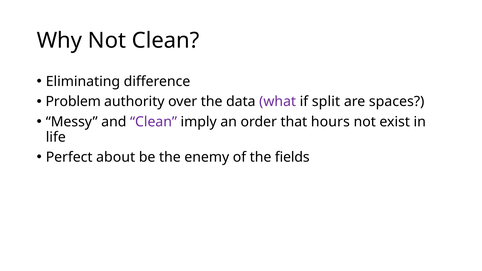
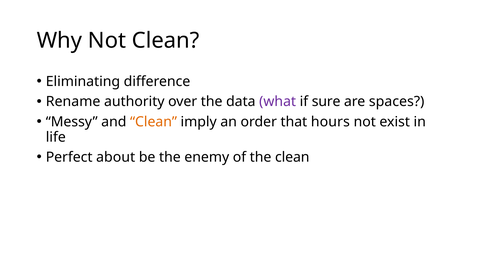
Problem: Problem -> Rename (73, 102)
split: split -> sure (326, 102)
Clean colour: purple -> orange (154, 122)
the fields: fields -> clean (292, 157)
